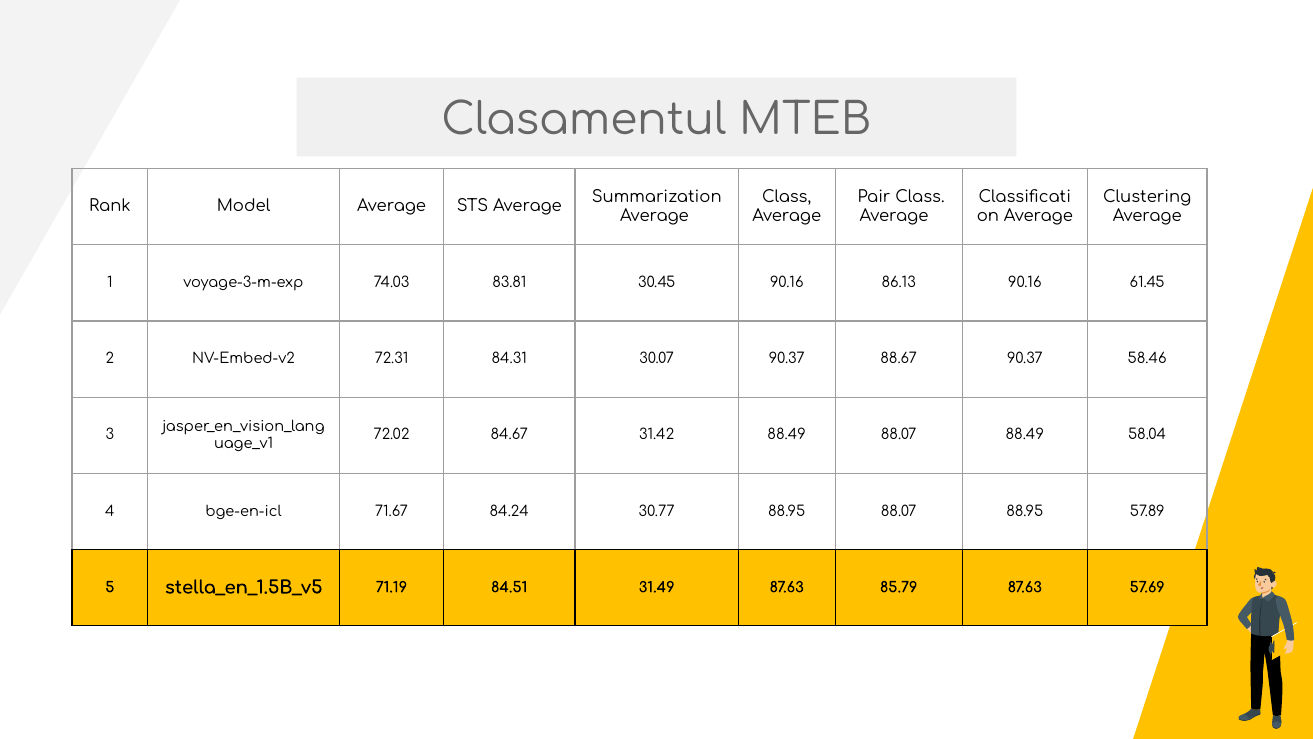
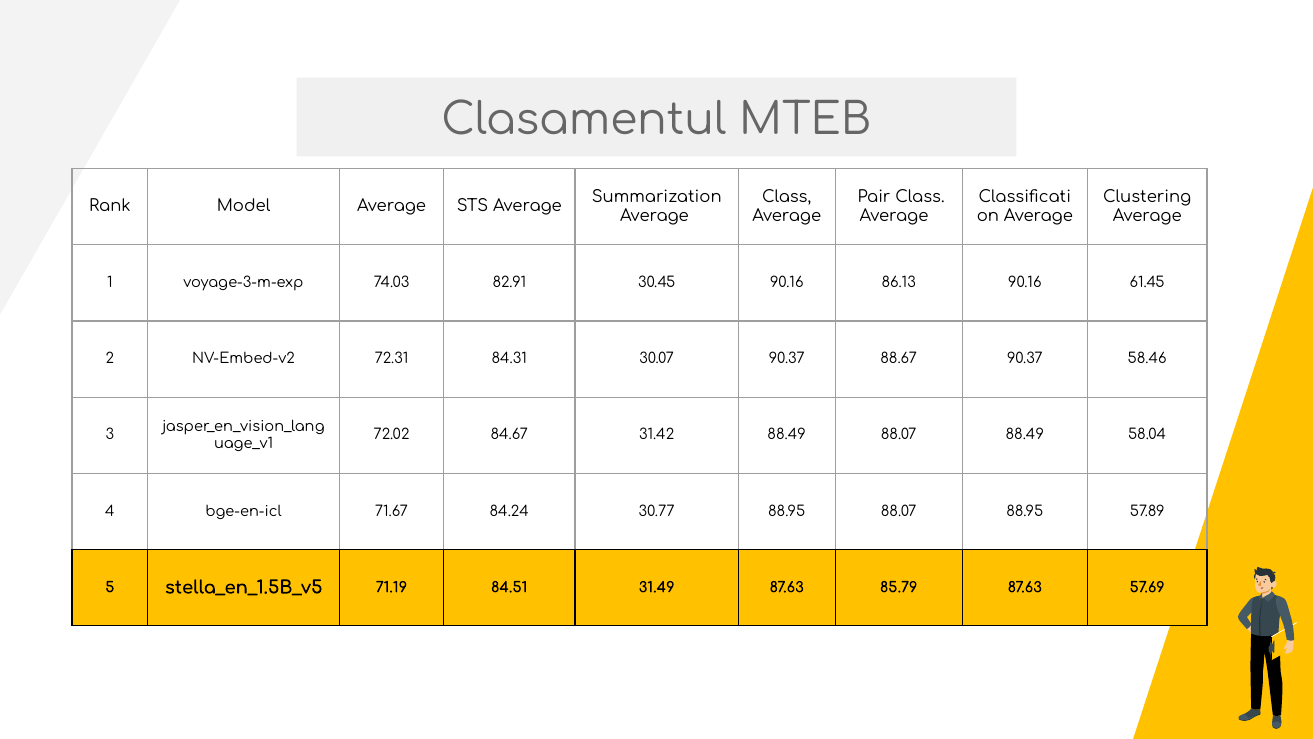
83.81: 83.81 -> 82.91 (509, 283)
